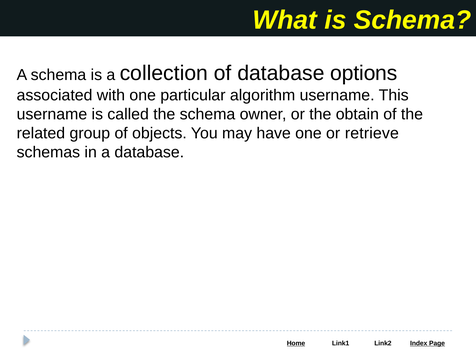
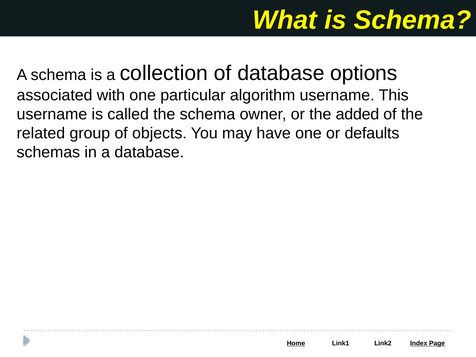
obtain: obtain -> added (357, 114)
retrieve: retrieve -> defaults (372, 133)
